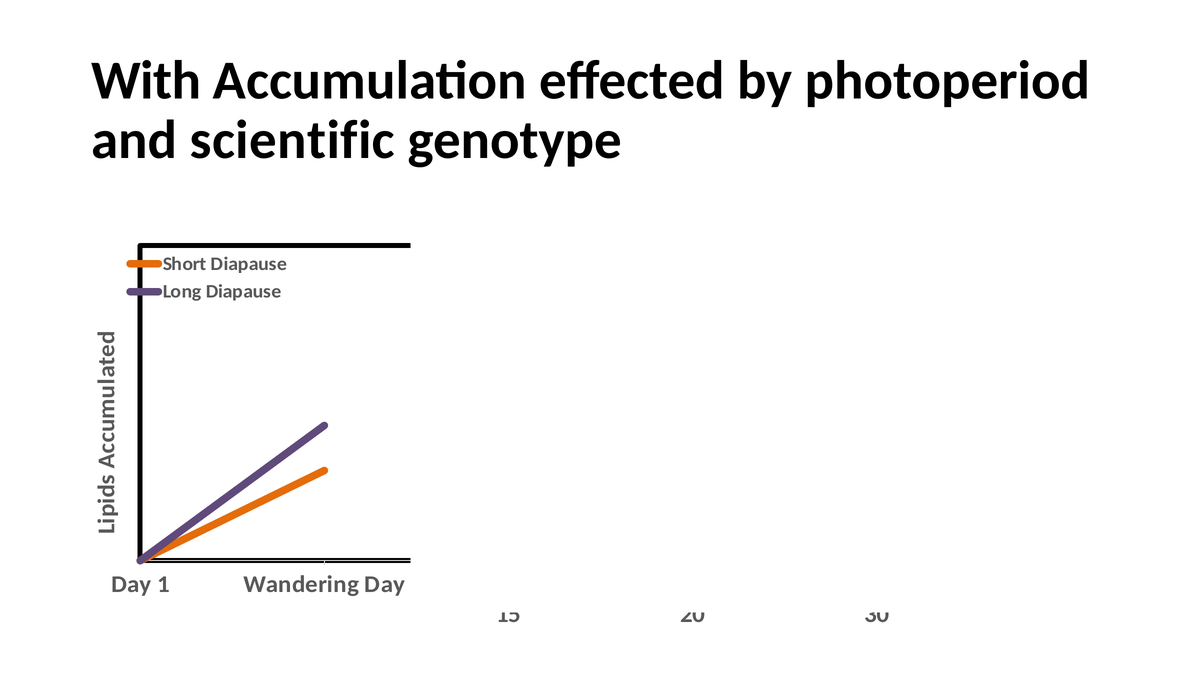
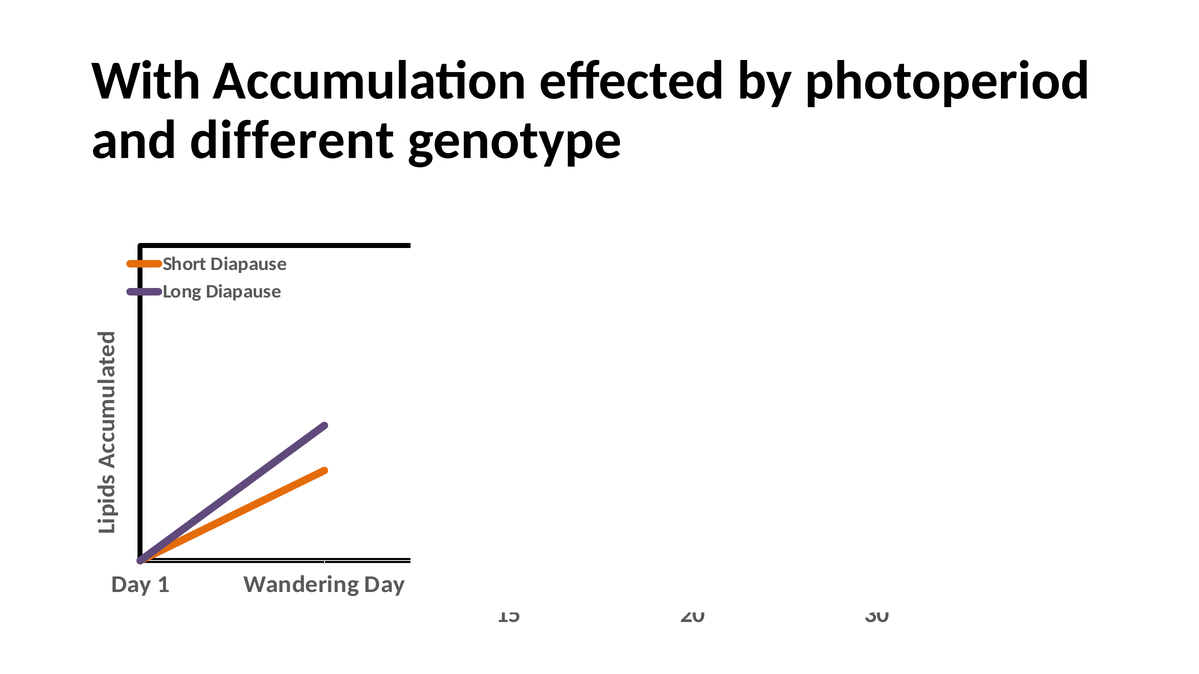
scientific: scientific -> different (292, 140)
